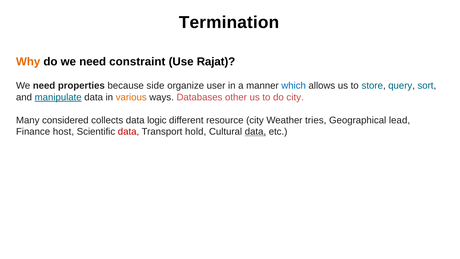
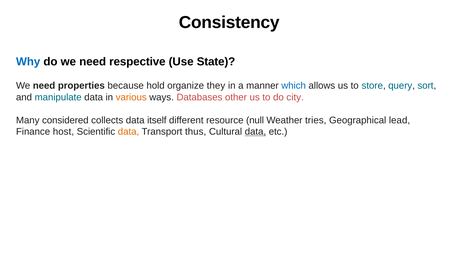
Termination: Termination -> Consistency (229, 22)
Why colour: orange -> blue (28, 62)
constraint: constraint -> respective (137, 62)
Rajat: Rajat -> State (216, 62)
side: side -> hold (156, 86)
user: user -> they (216, 86)
manipulate underline: present -> none (58, 97)
logic: logic -> itself (157, 120)
resource city: city -> null (255, 120)
data colour: red -> orange (129, 132)
hold: hold -> thus (196, 132)
